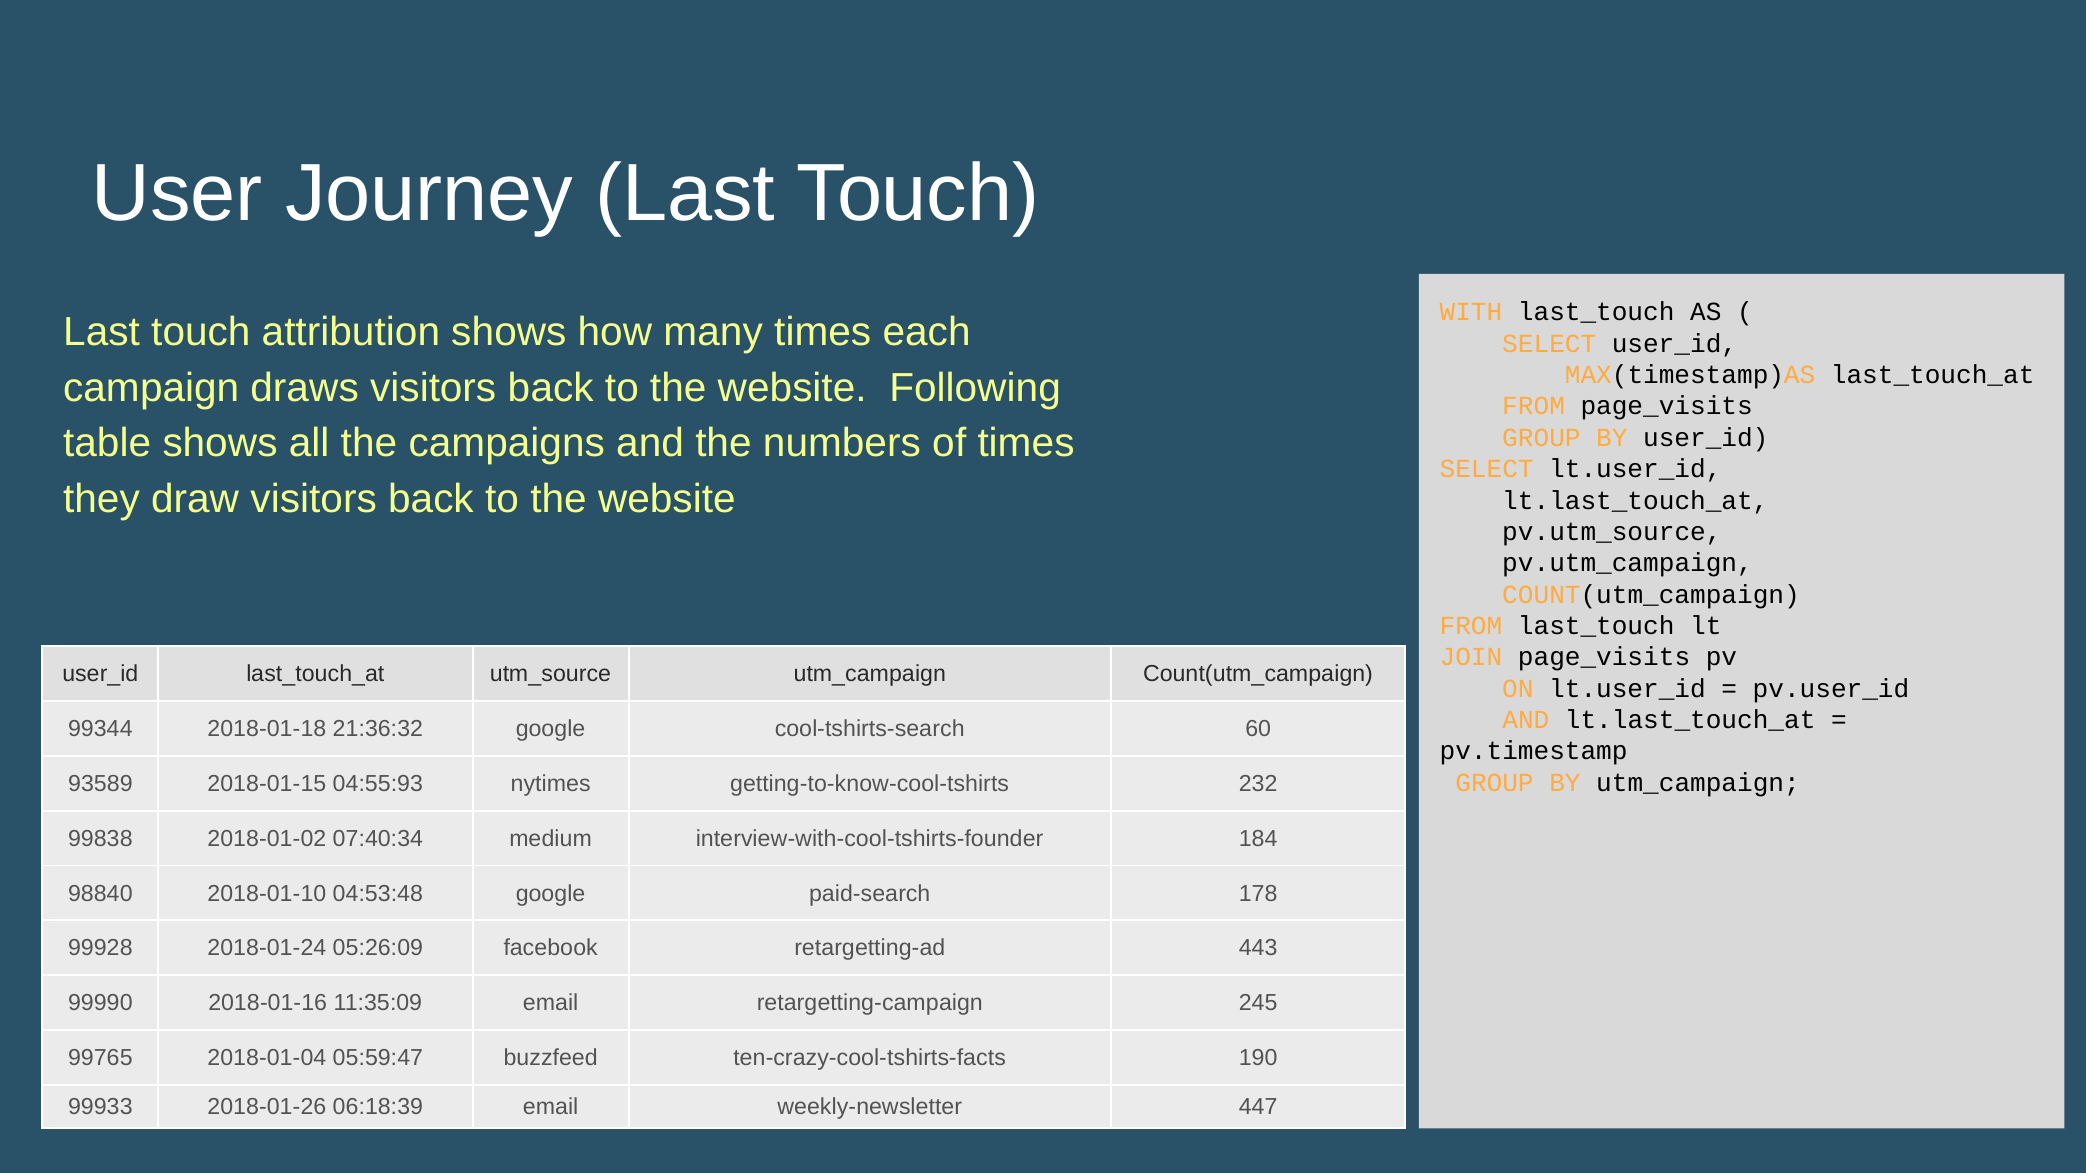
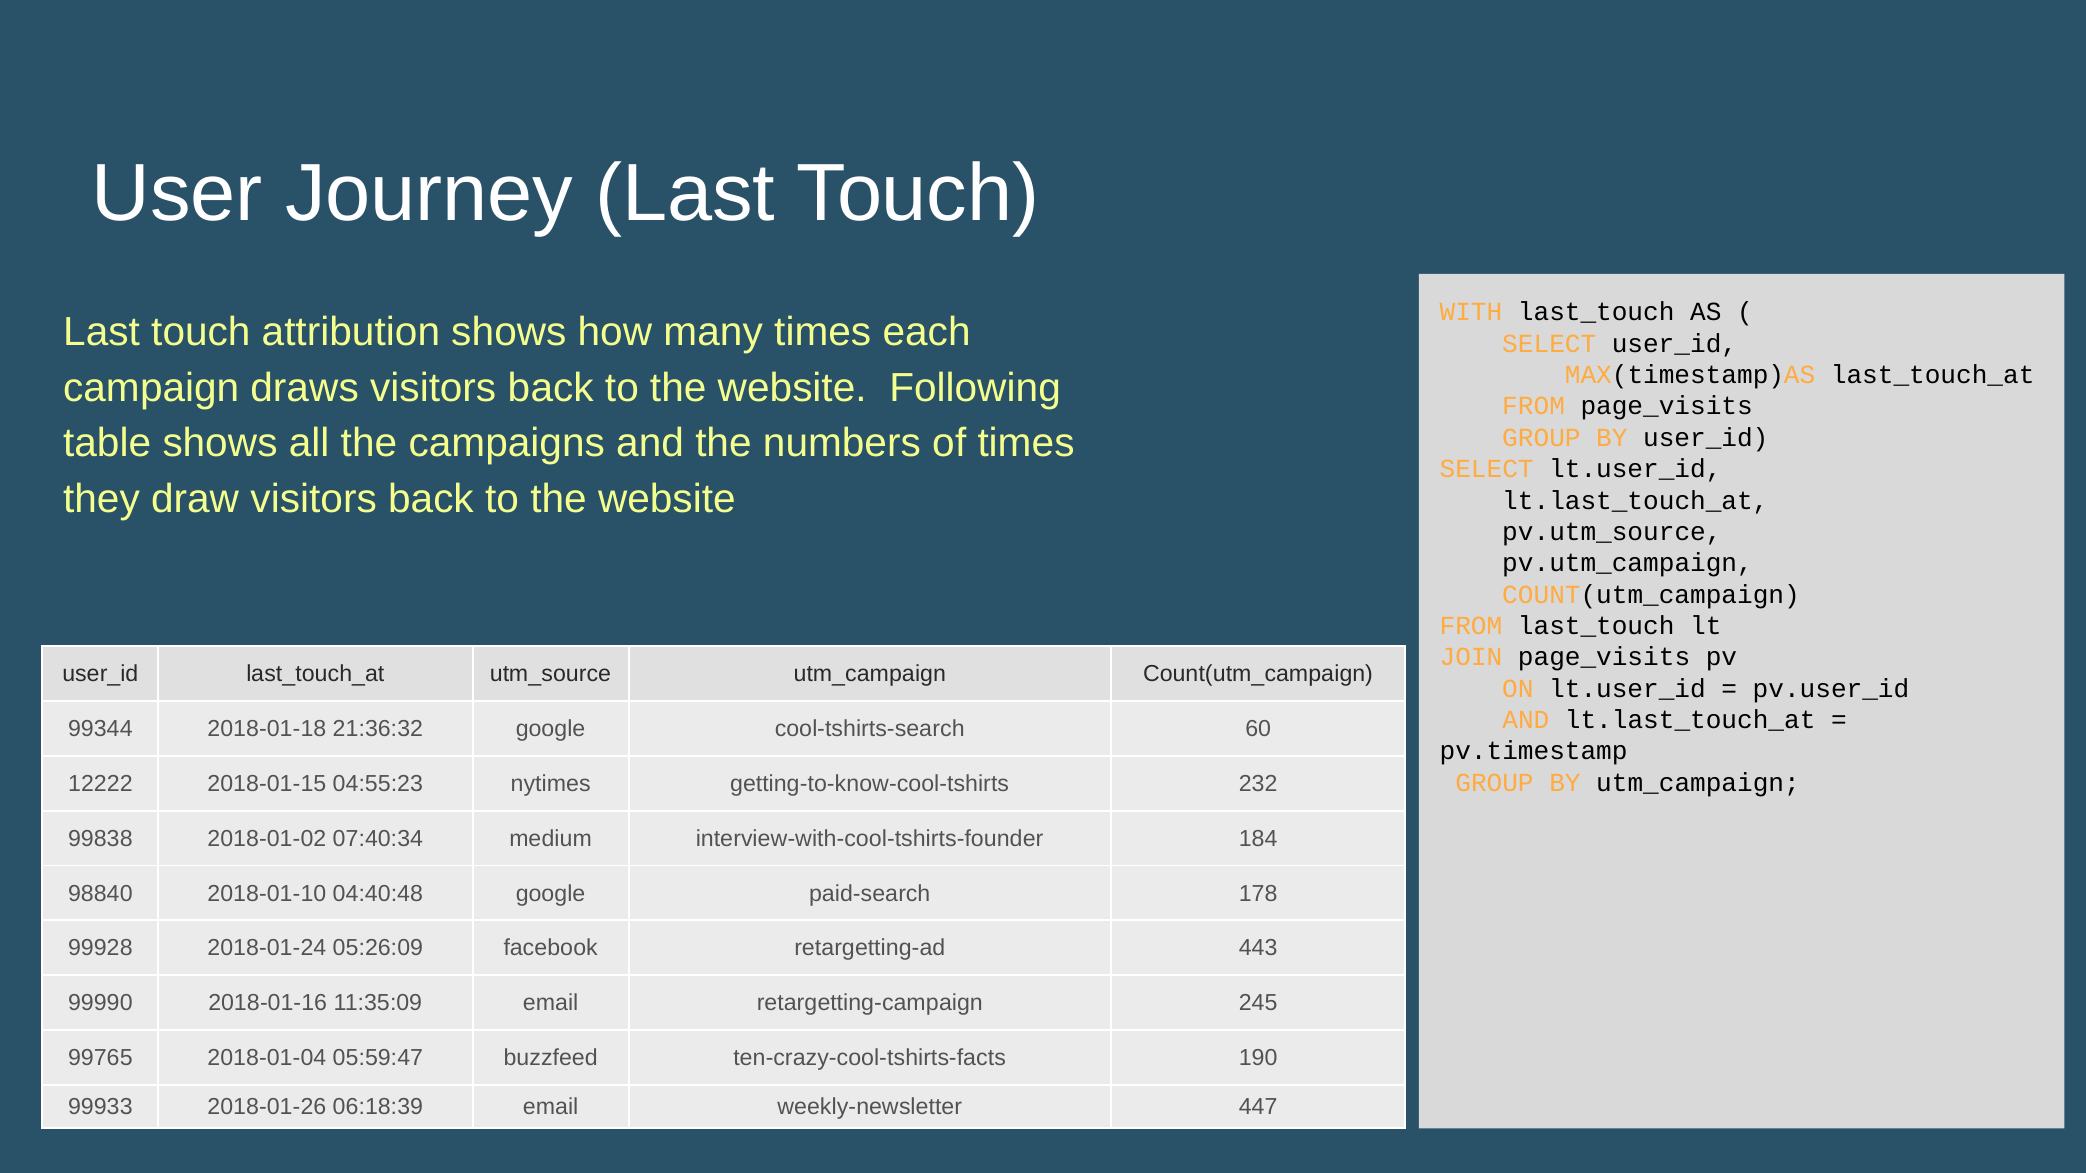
93589: 93589 -> 12222 (100, 784)
04:55:93: 04:55:93 -> 04:55:23 (378, 784)
04:53:48: 04:53:48 -> 04:40:48 (378, 894)
